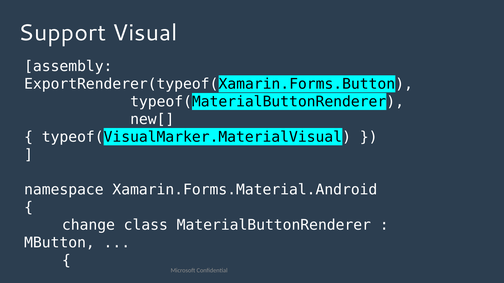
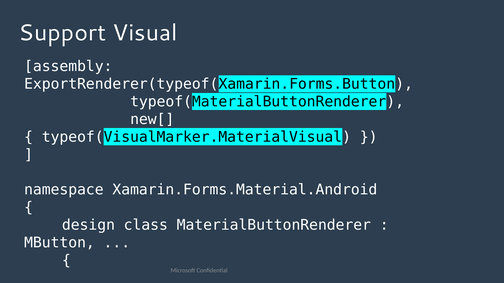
change: change -> design (88, 225)
